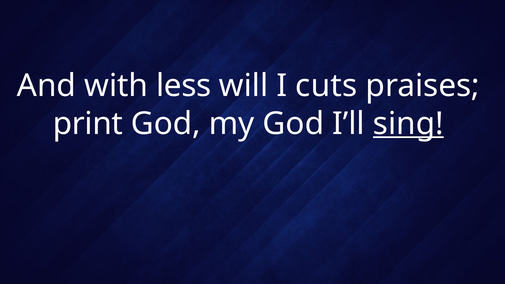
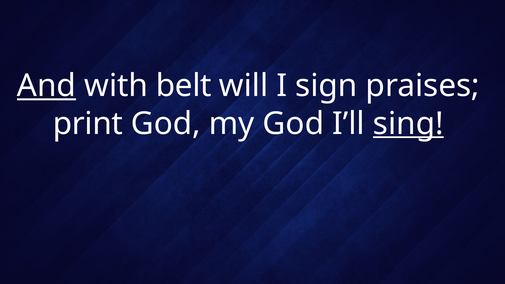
And underline: none -> present (46, 86)
less: less -> belt (184, 86)
cuts: cuts -> sign (326, 86)
